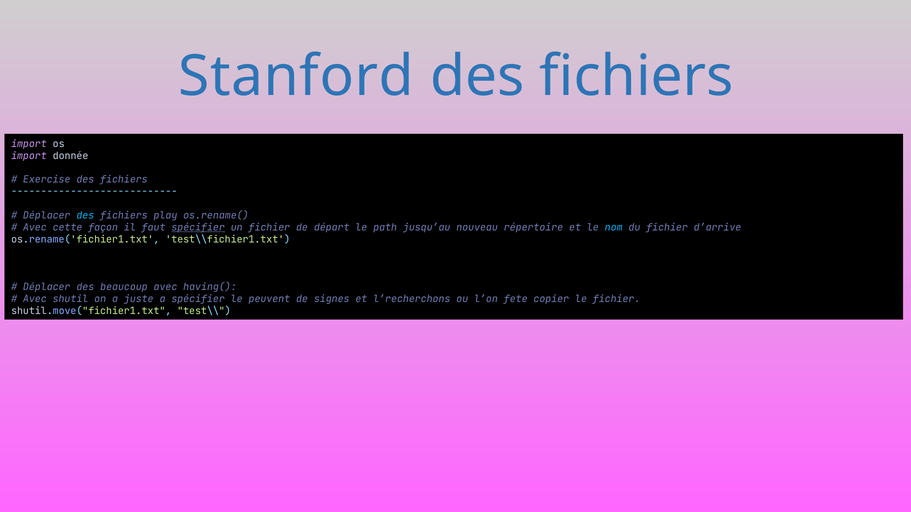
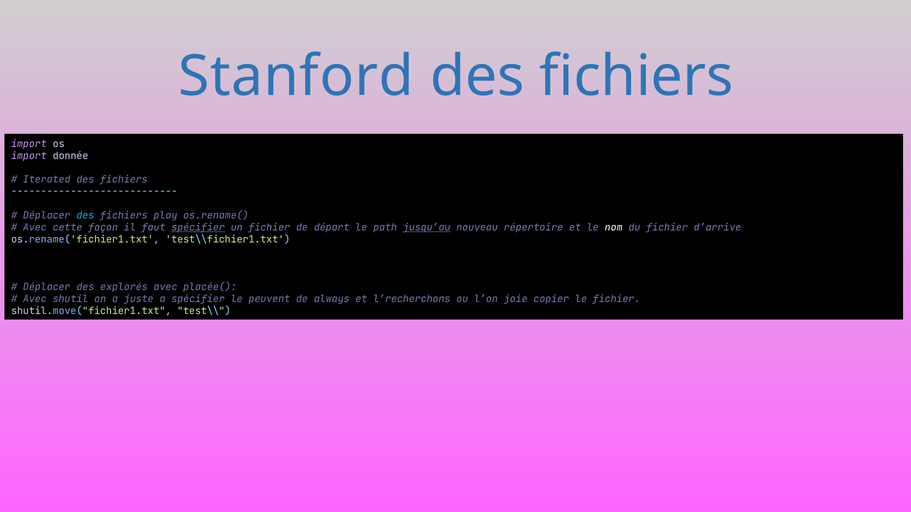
Exercise: Exercise -> Iterated (47, 180)
jusqu’au underline: none -> present (427, 228)
nom colour: light blue -> white (614, 228)
beaucoup: beaucoup -> explorés (124, 287)
having(: having( -> placée( (210, 287)
signes: signes -> always (332, 299)
fete: fete -> joie (516, 299)
